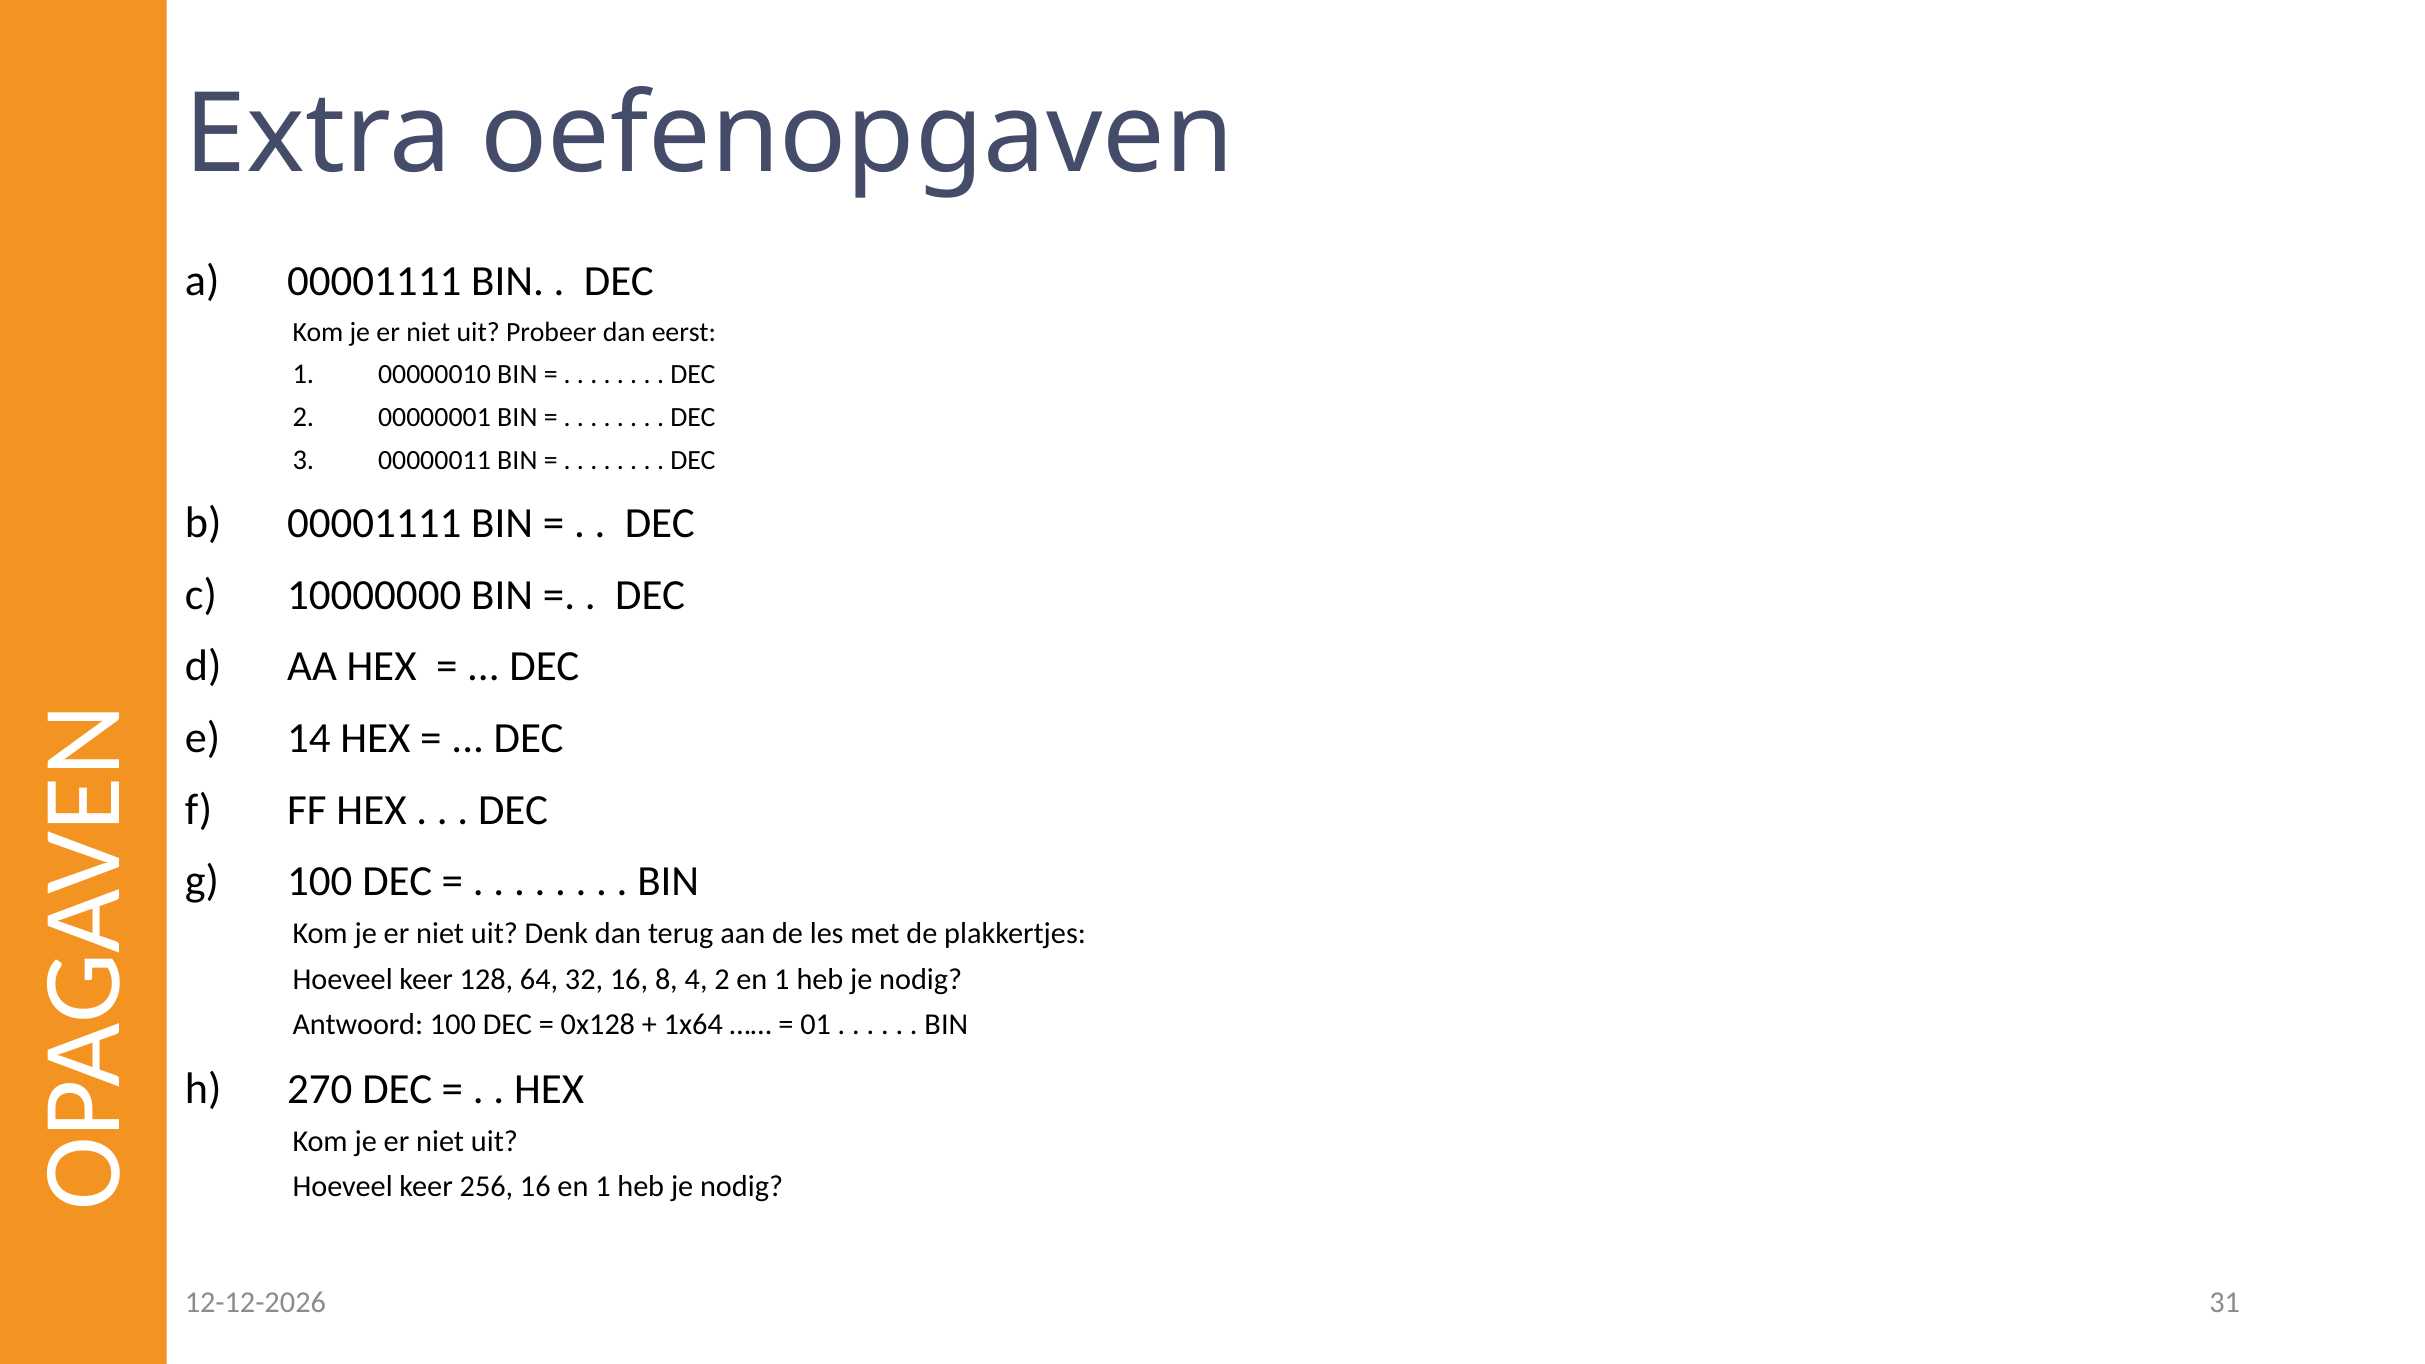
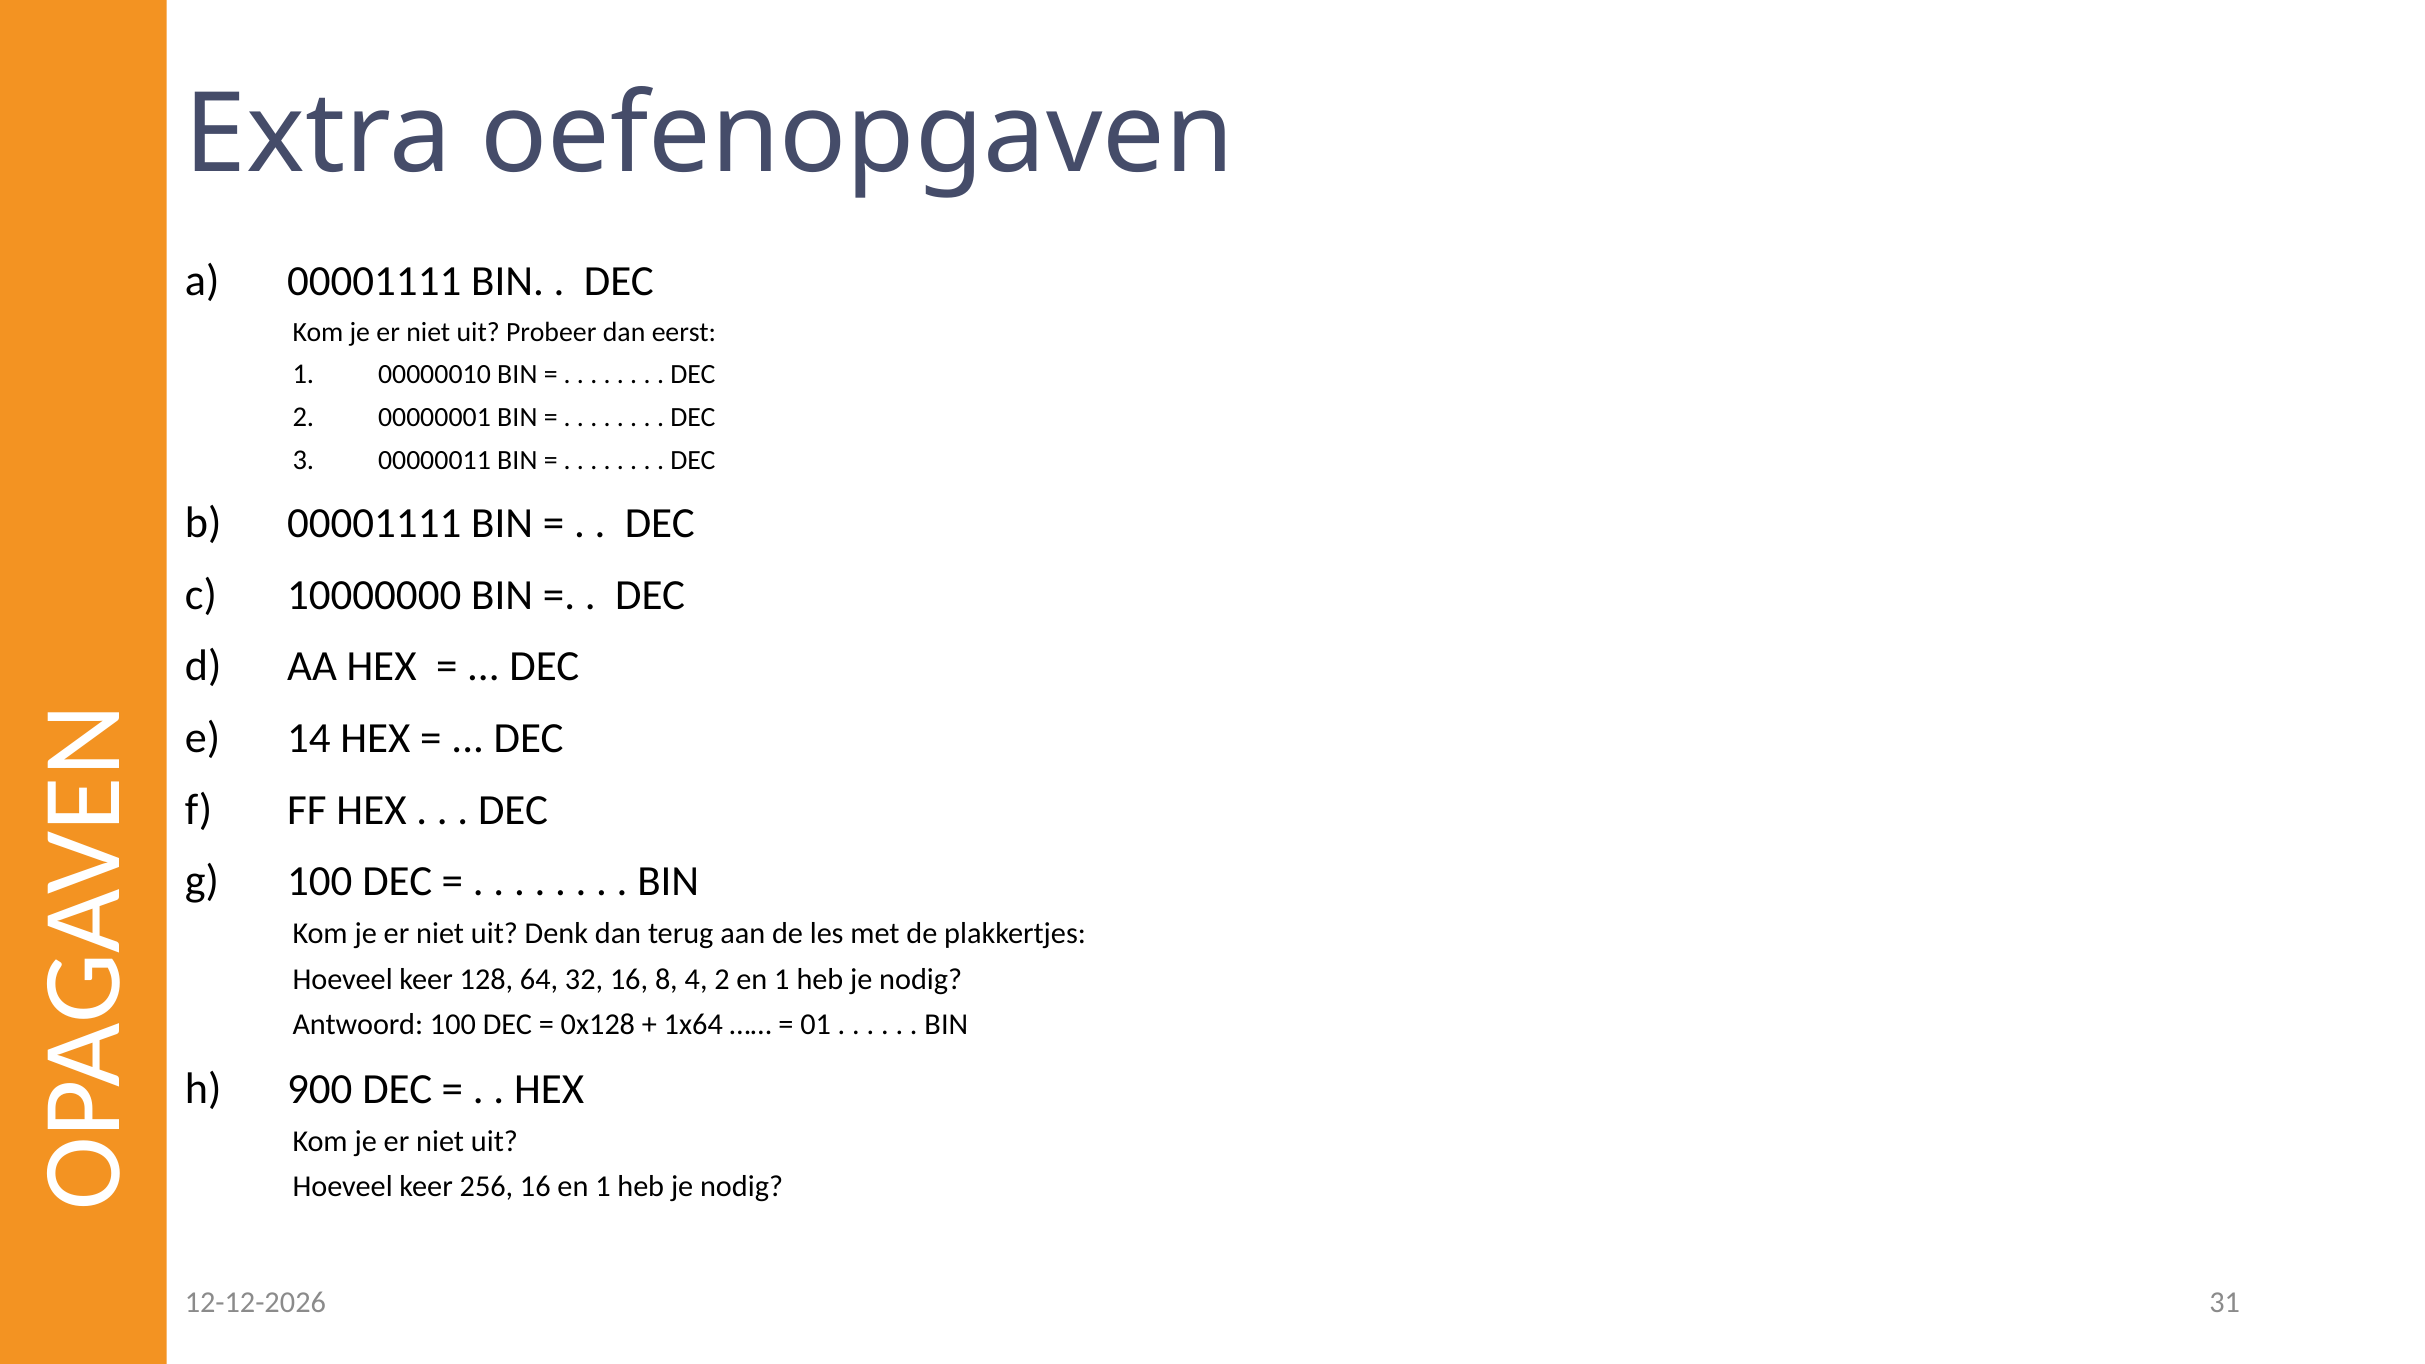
270: 270 -> 900 (320, 1089)
